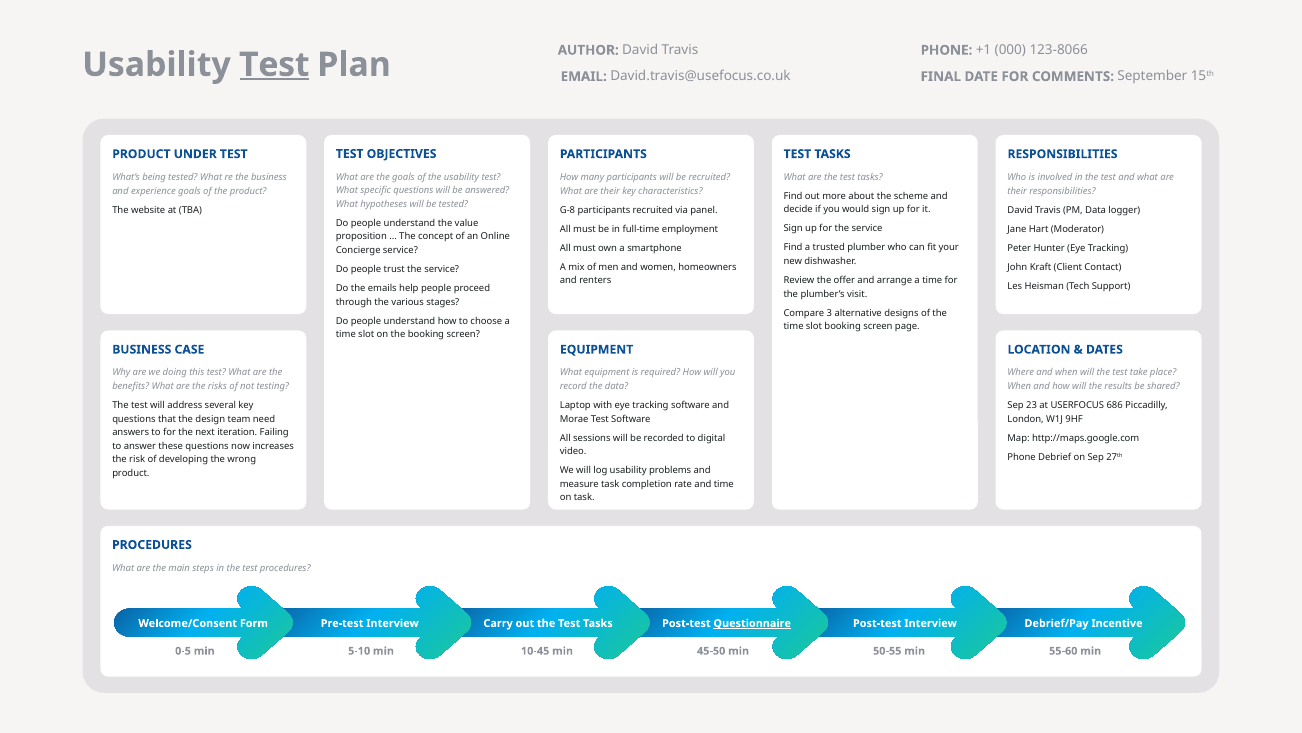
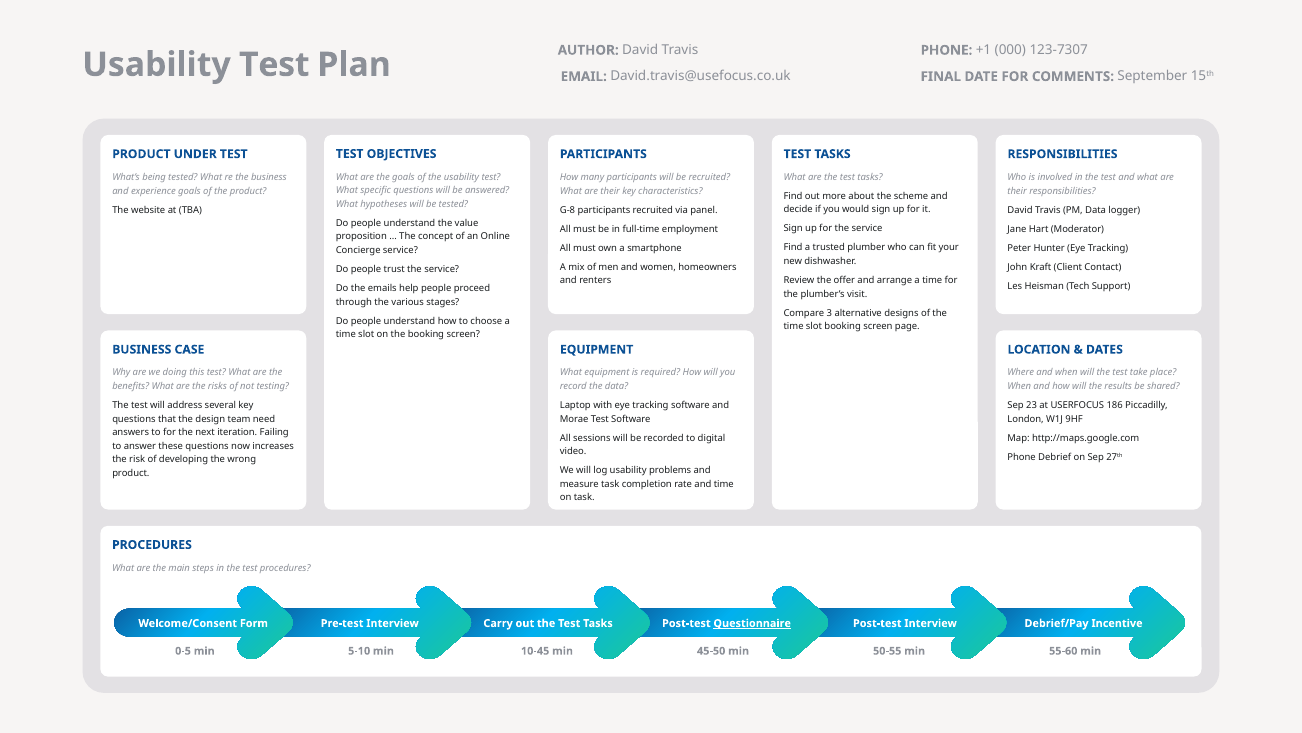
123-8066: 123-8066 -> 123-7307 (1059, 50)
Test underline: present -> none (274, 65)
686: 686 -> 186 (1115, 405)
